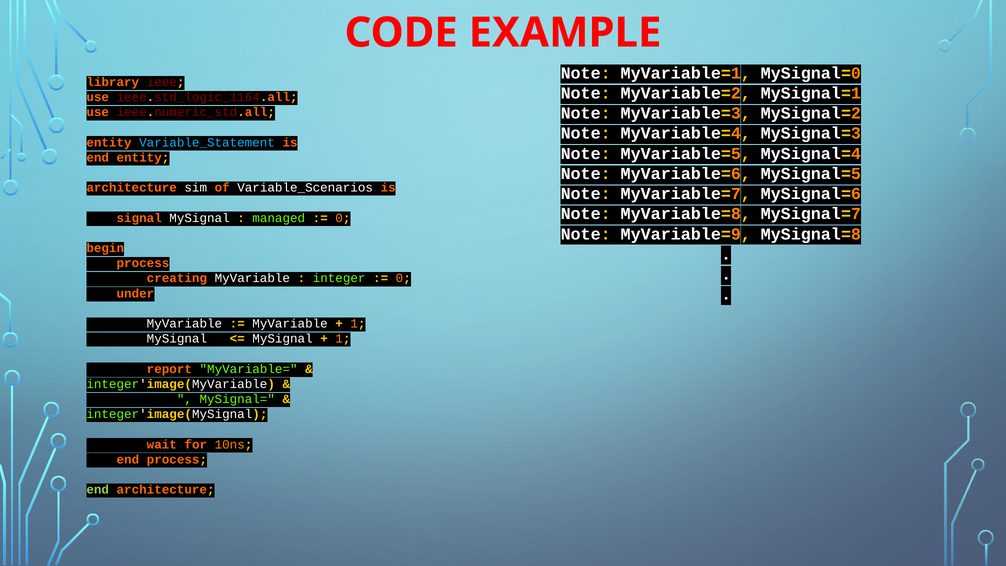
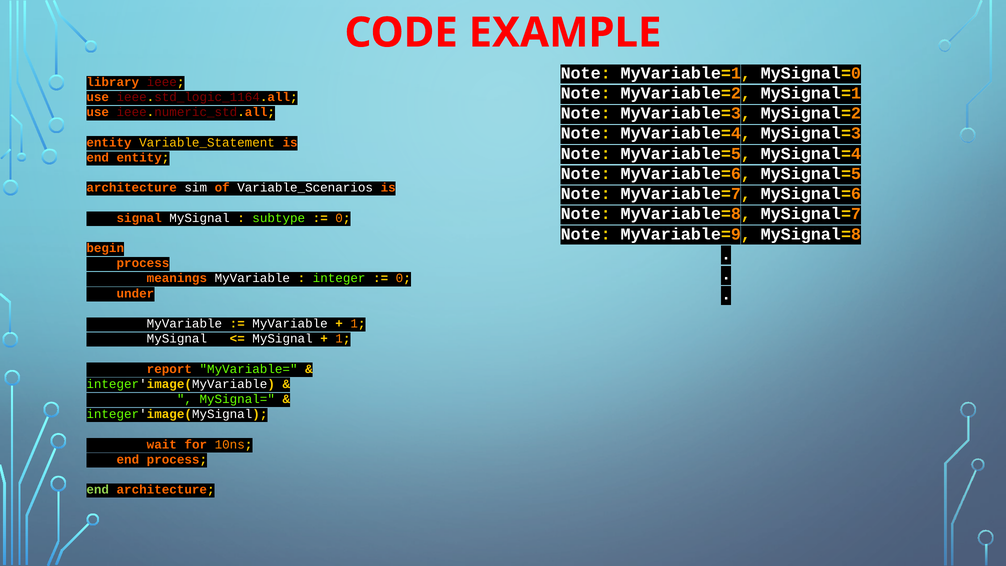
Variable_Statement colour: light blue -> yellow (207, 142)
managed: managed -> subtype (279, 218)
creating: creating -> meanings (177, 278)
